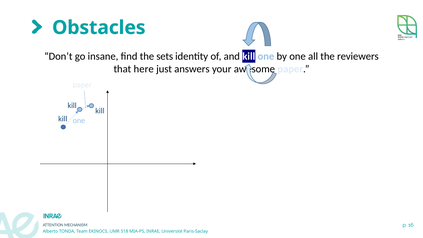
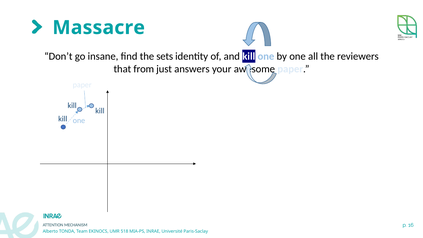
Obstacles: Obstacles -> Massacre (99, 28)
here: here -> from (144, 69)
